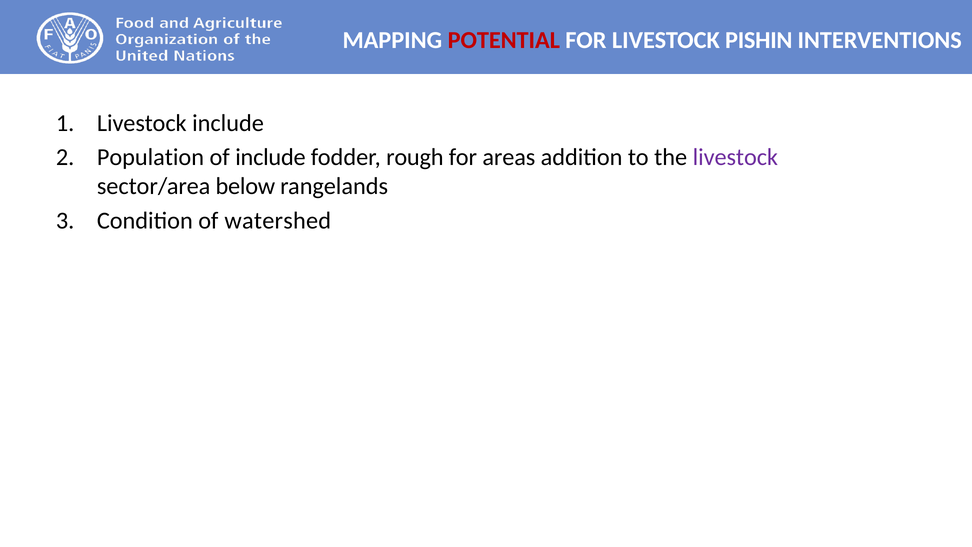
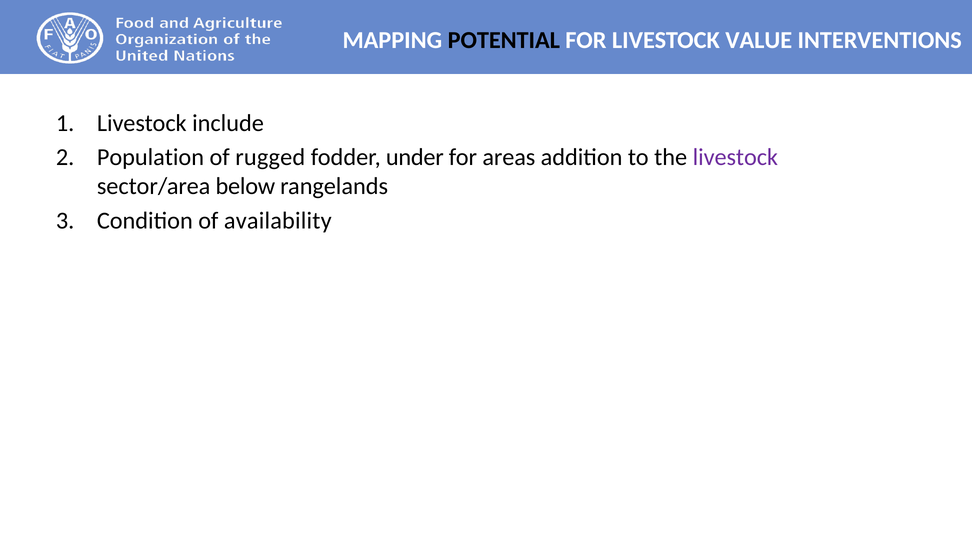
POTENTIAL colour: red -> black (504, 40)
PISHIN: PISHIN -> VALUE (759, 40)
of include: include -> rugged (270, 157)
rough: rough -> under (415, 157)
watershed: watershed -> availability (278, 220)
